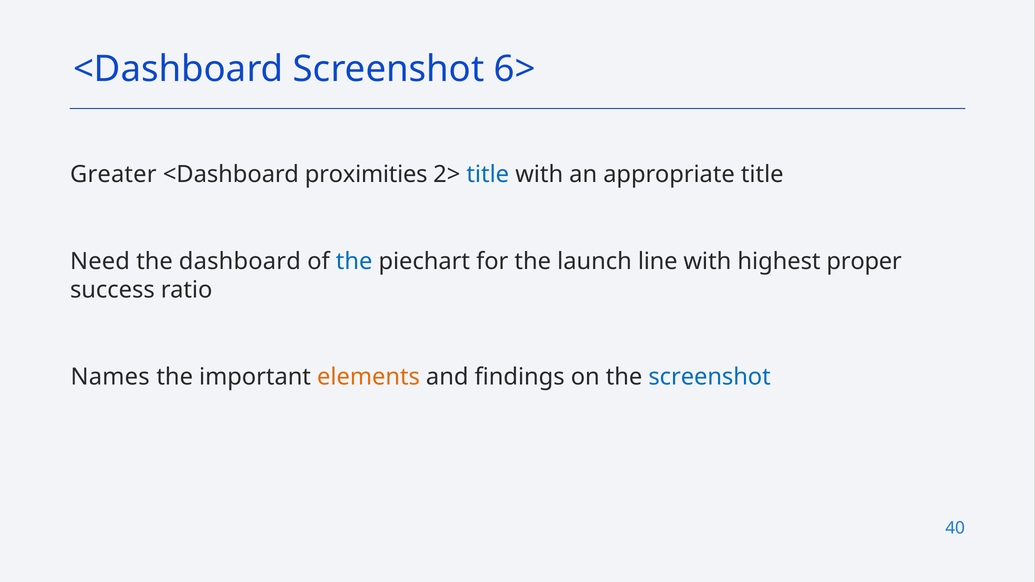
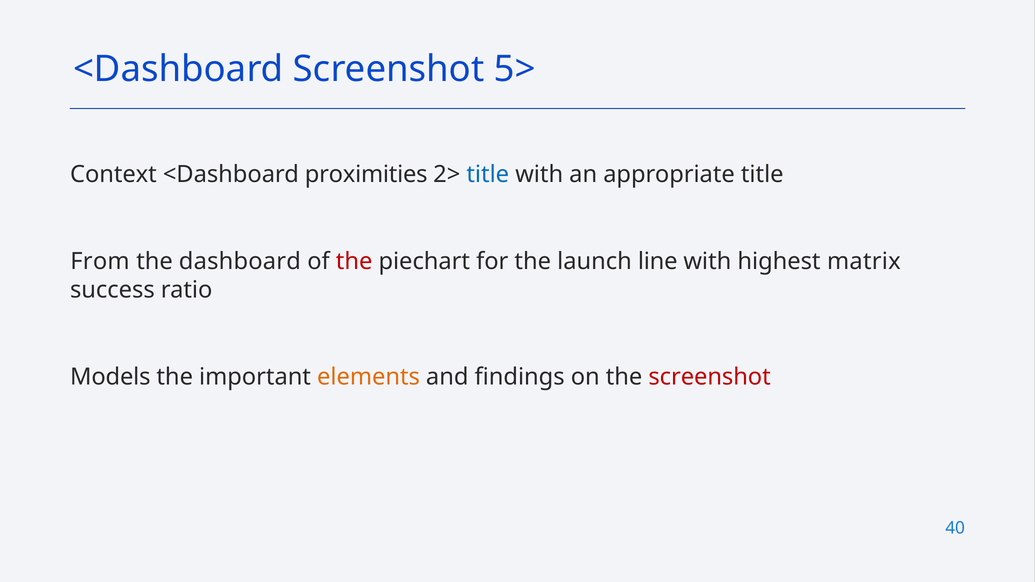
6>: 6> -> 5> (515, 69)
Greater: Greater -> Context (113, 175)
Need: Need -> From (100, 262)
the colour: blue -> red (354, 262)
proper: proper -> matrix (864, 262)
Names: Names -> Models (110, 377)
screenshot colour: blue -> red (710, 377)
